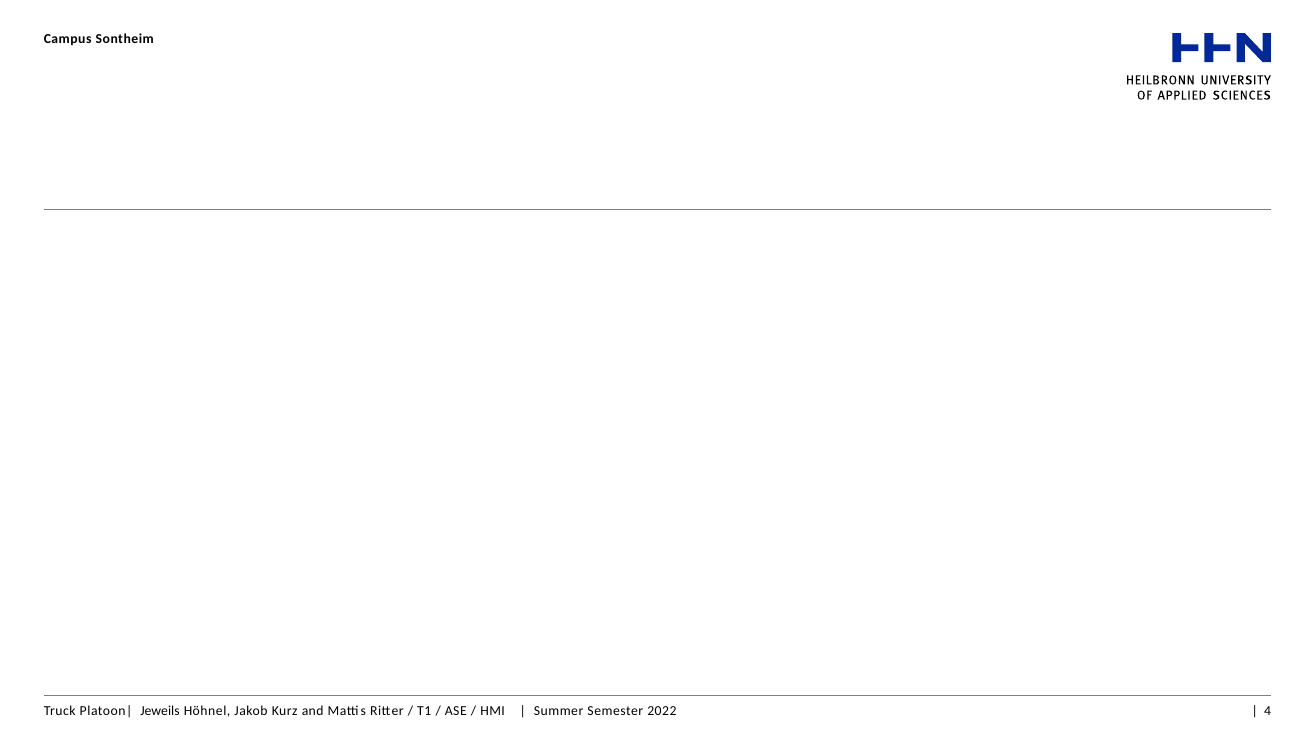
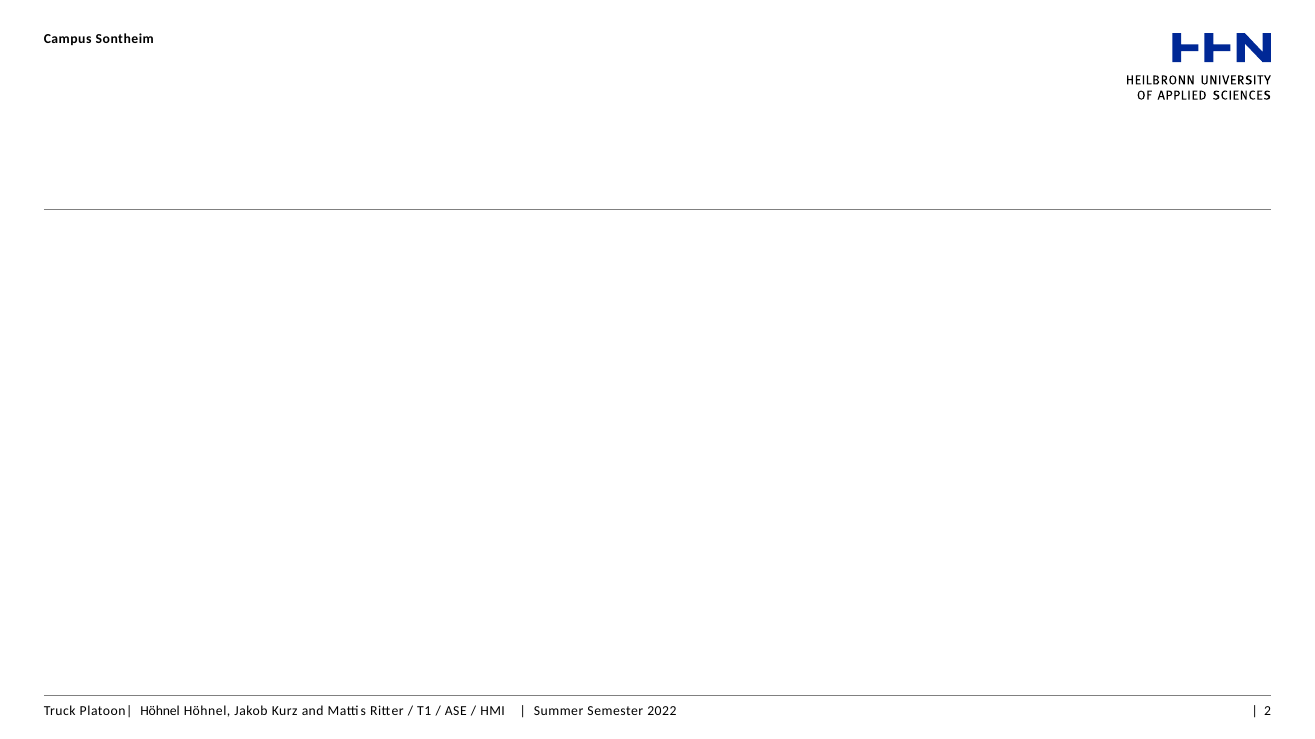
Jeweils: Jeweils -> Höhnel (160, 712)
4: 4 -> 2 (1267, 712)
